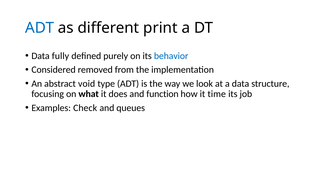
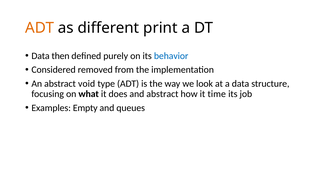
ADT colour: blue -> orange (40, 28)
fully: fully -> then (61, 56)
and function: function -> abstract (162, 94)
Check: Check -> Empty (85, 108)
